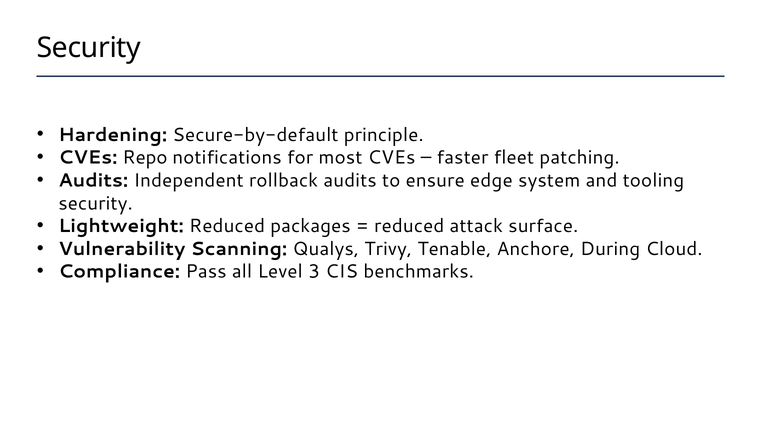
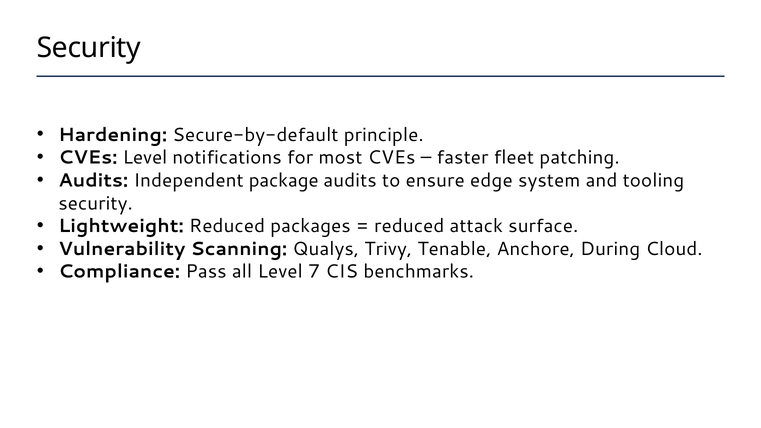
CVEs Repo: Repo -> Level (145, 158)
rollback: rollback -> package (284, 180)
3: 3 -> 7 (314, 272)
